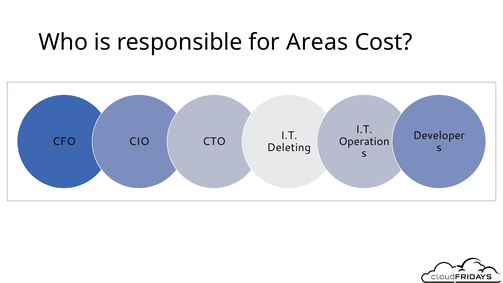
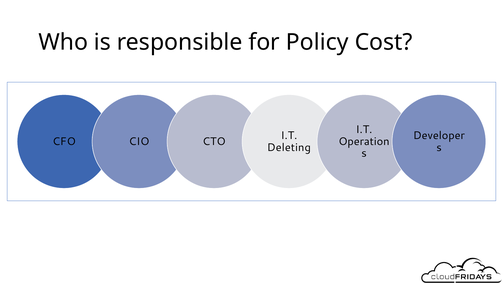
Areas: Areas -> Policy (317, 42)
